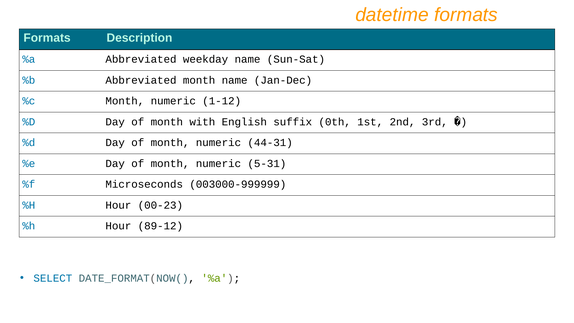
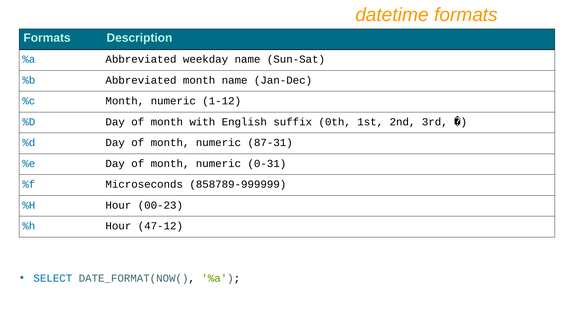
44-31: 44-31 -> 87-31 (270, 143)
5-31: 5-31 -> 0-31 (267, 163)
003000-999999: 003000-999999 -> 858789-999999 (238, 184)
89-12: 89-12 -> 47-12 (160, 226)
